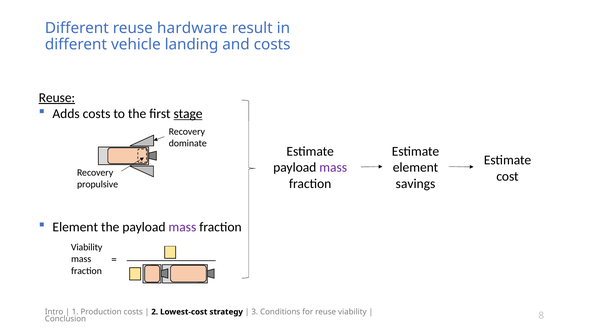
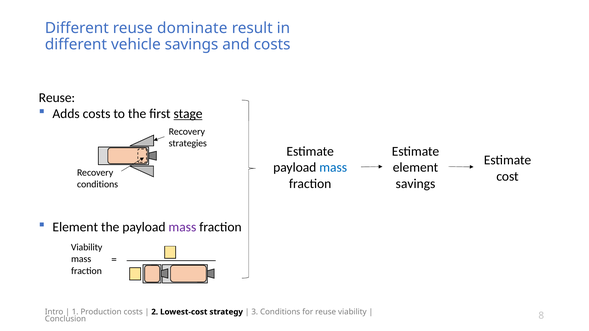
hardware: hardware -> dominate (192, 28)
vehicle landing: landing -> savings (192, 45)
Reuse underline: present -> none (57, 98)
dominate: dominate -> strategies (188, 143)
mass colour: purple -> blue (333, 168)
propulsive: propulsive -> conditions (98, 184)
